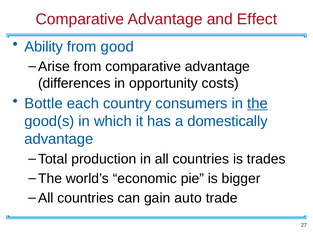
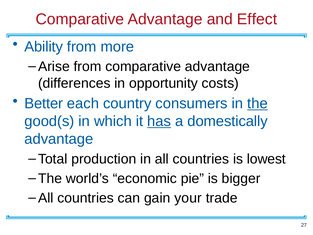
good: good -> more (117, 47)
Bottle: Bottle -> Better (44, 103)
has underline: none -> present (159, 121)
trades: trades -> lowest (266, 159)
auto: auto -> your (188, 198)
